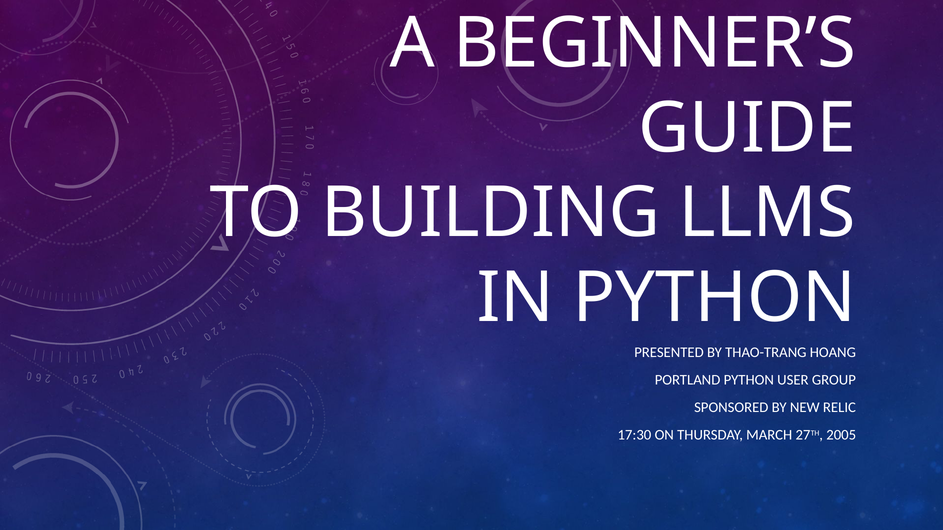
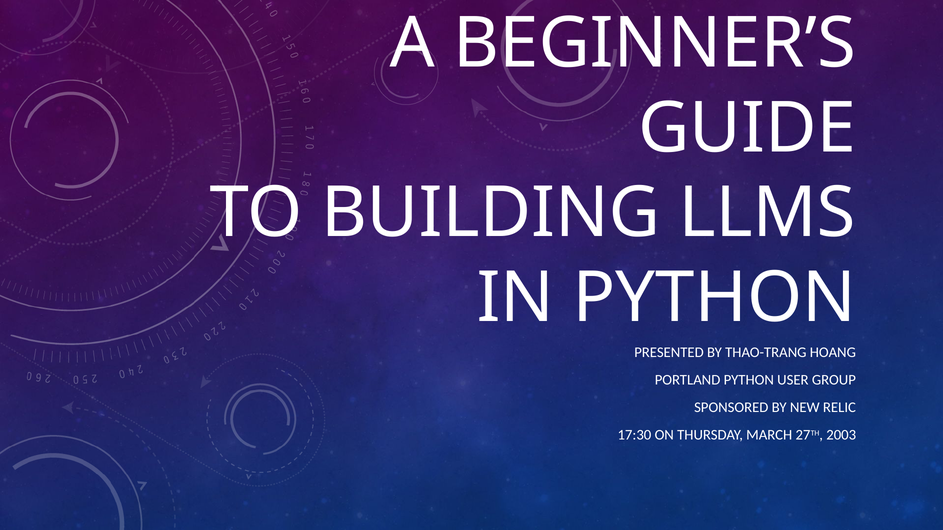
2005: 2005 -> 2003 (841, 435)
